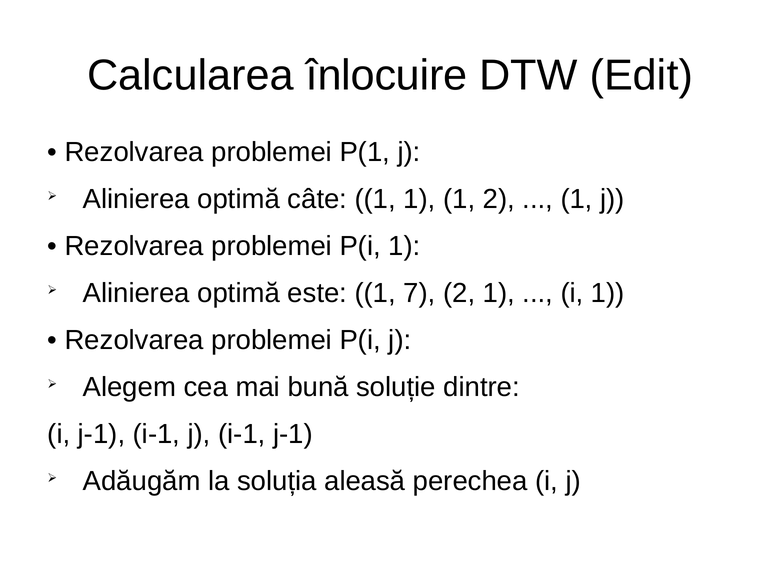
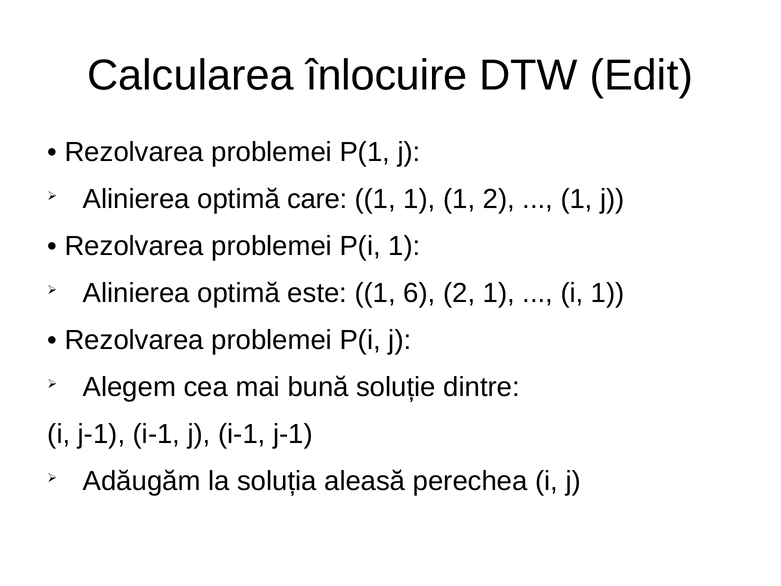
câte: câte -> care (317, 199)
7: 7 -> 6 (419, 293)
